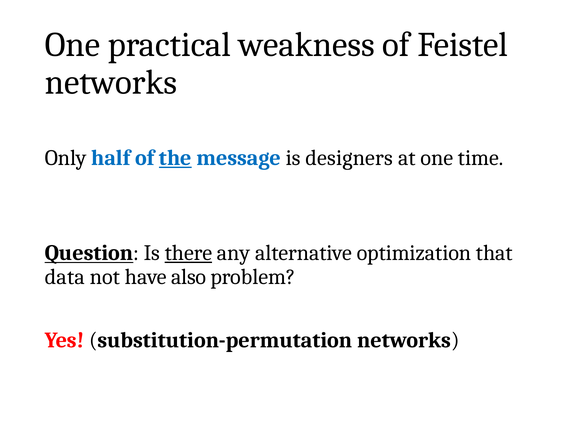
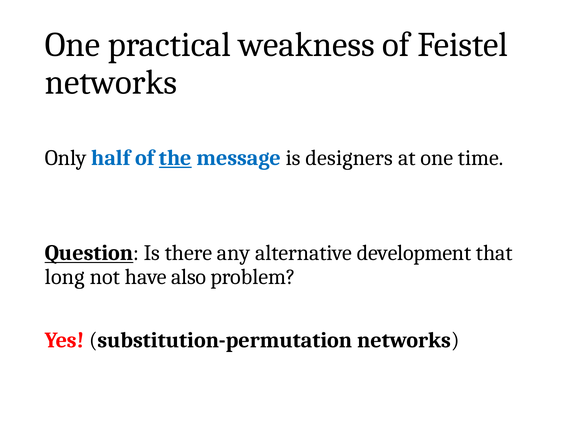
there underline: present -> none (188, 253)
optimization: optimization -> development (414, 253)
data: data -> long (65, 277)
